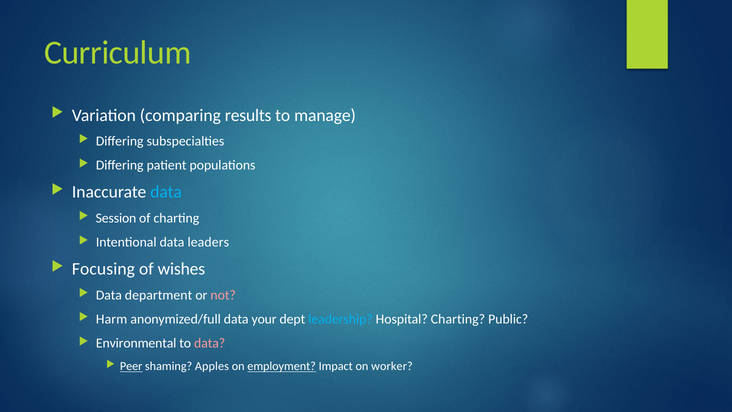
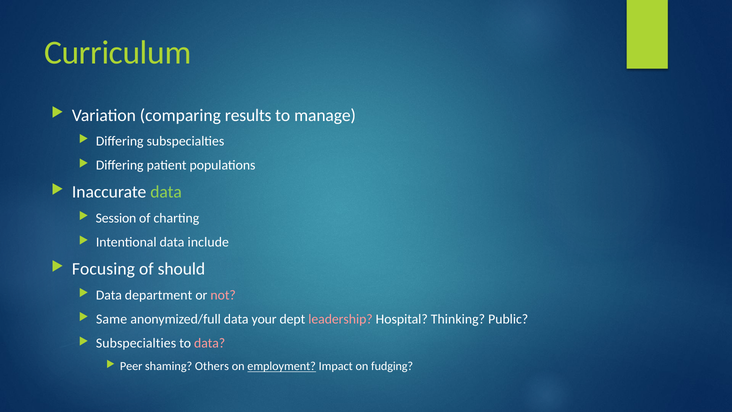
data colour: light blue -> light green (166, 192)
leaders: leaders -> include (208, 242)
wishes: wishes -> should (181, 269)
Harm: Harm -> Same (112, 319)
leadership colour: light blue -> pink (340, 319)
Hospital Charting: Charting -> Thinking (458, 319)
Environmental: Environmental -> Subspecialties (136, 343)
Peer underline: present -> none (131, 366)
Apples: Apples -> Others (212, 366)
worker: worker -> fudging (392, 366)
